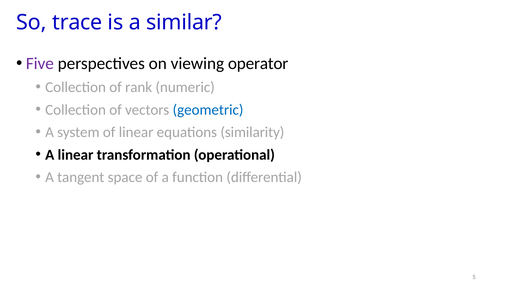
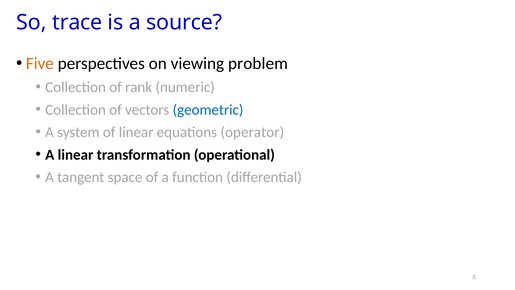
similar: similar -> source (184, 22)
Five colour: purple -> orange (40, 63)
operator: operator -> problem (258, 63)
similarity: similarity -> operator (252, 132)
